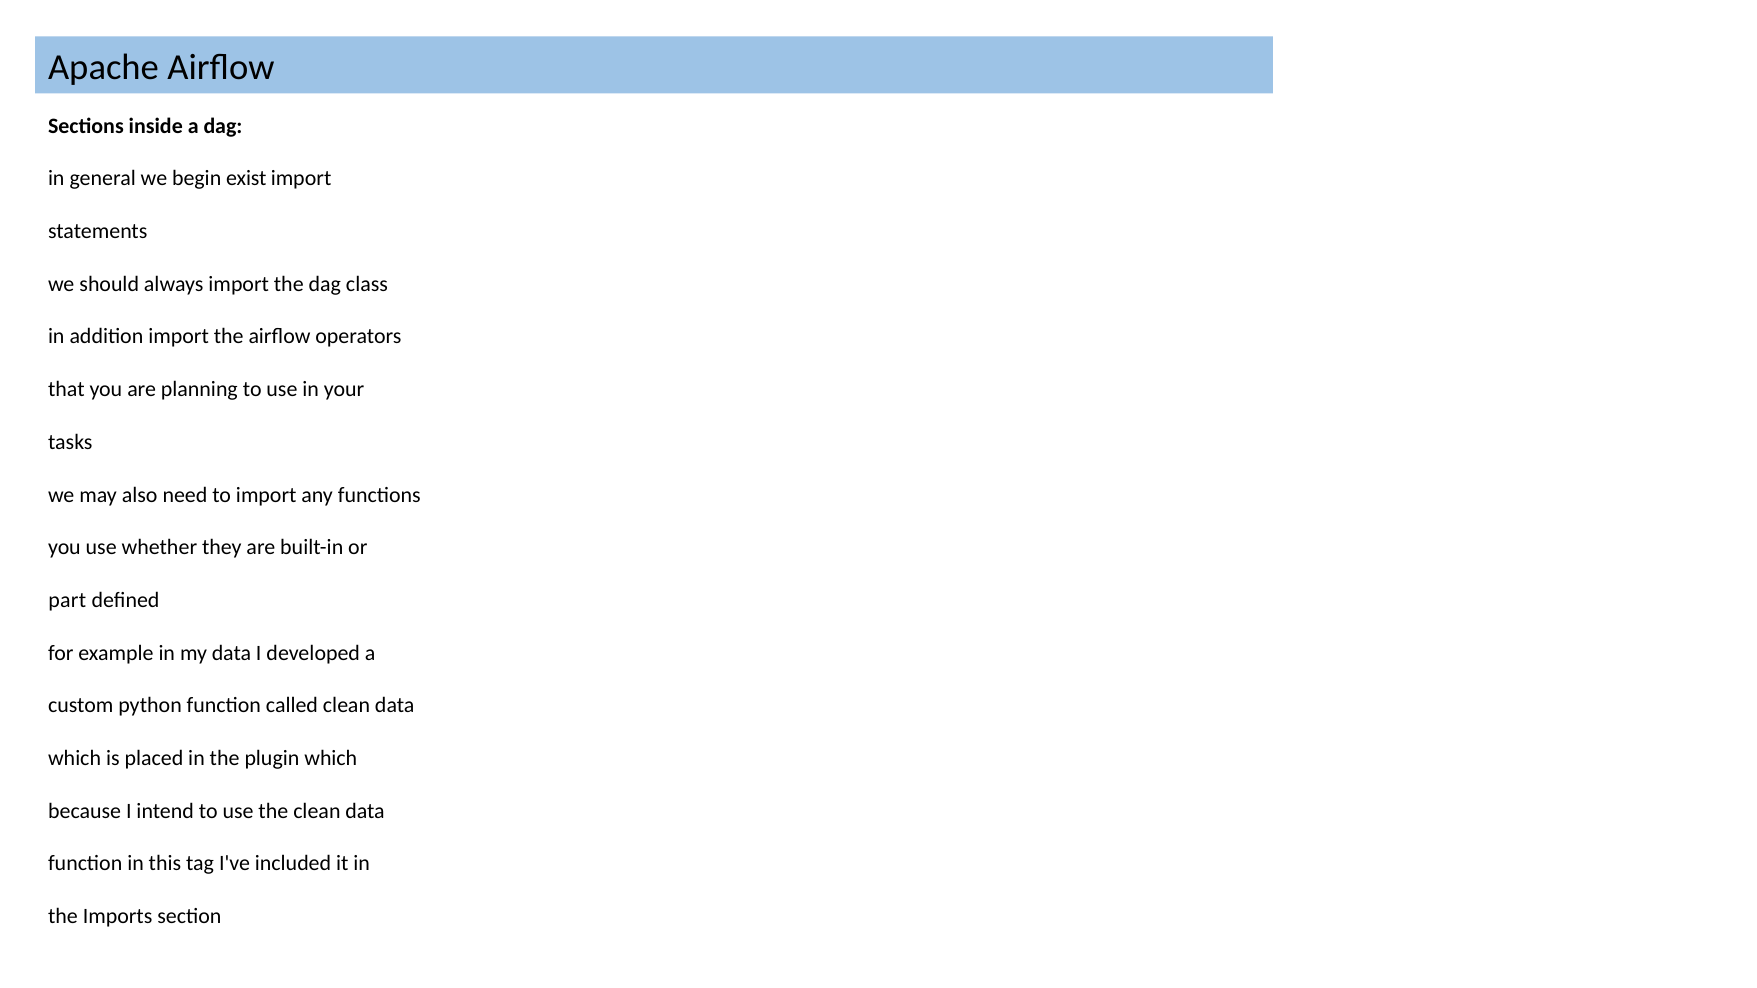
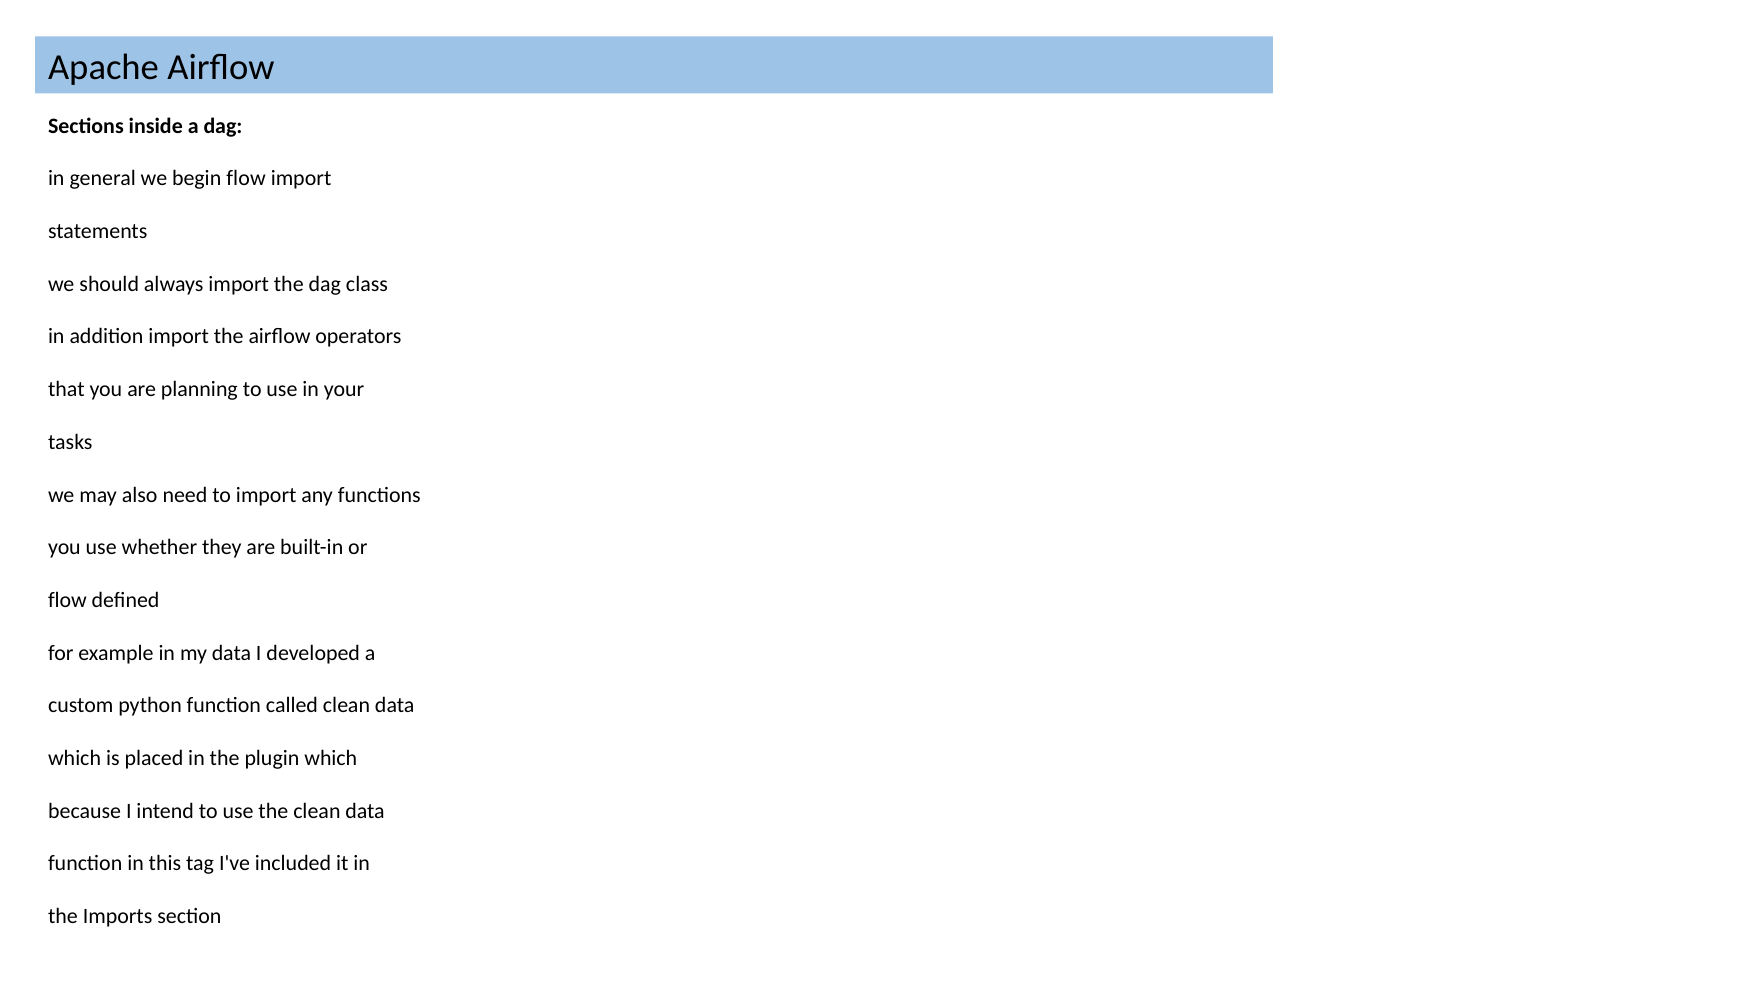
begin exist: exist -> flow (246, 179)
part: part -> flow (67, 600)
